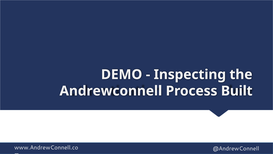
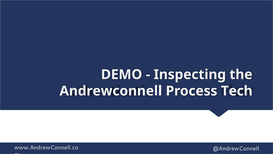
Built: Built -> Tech (237, 91)
